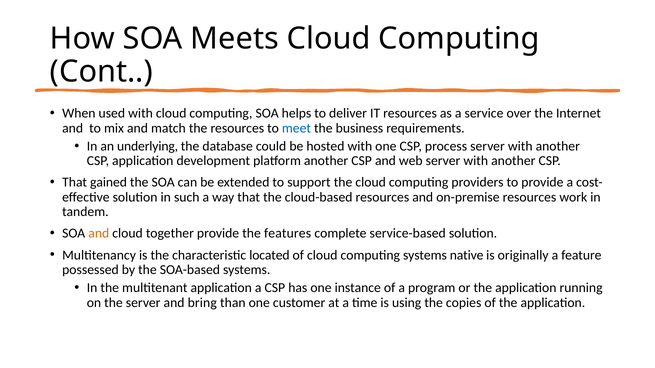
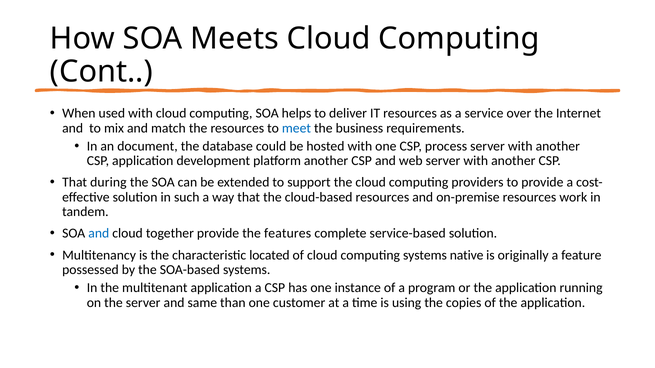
underlying: underlying -> document (147, 146)
gained: gained -> during (108, 183)
and colour: orange -> blue (99, 234)
bring: bring -> same (202, 303)
